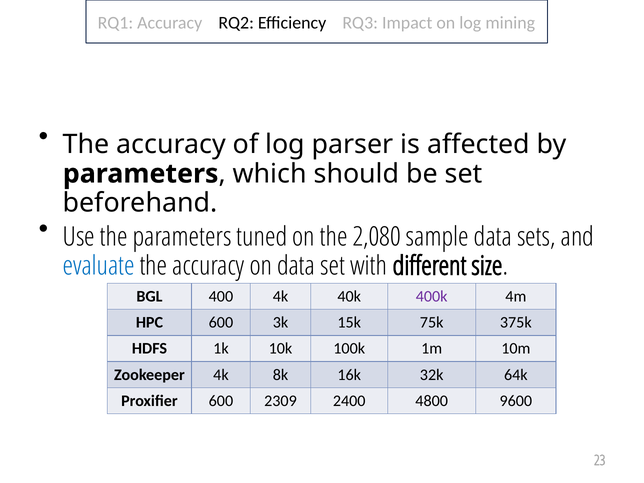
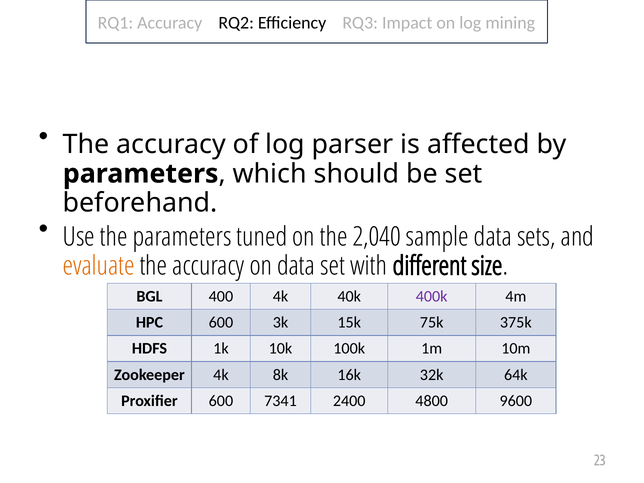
2,080: 2,080 -> 2,040 (377, 237)
evaluate colour: blue -> orange (99, 266)
2309: 2309 -> 7341 (280, 401)
